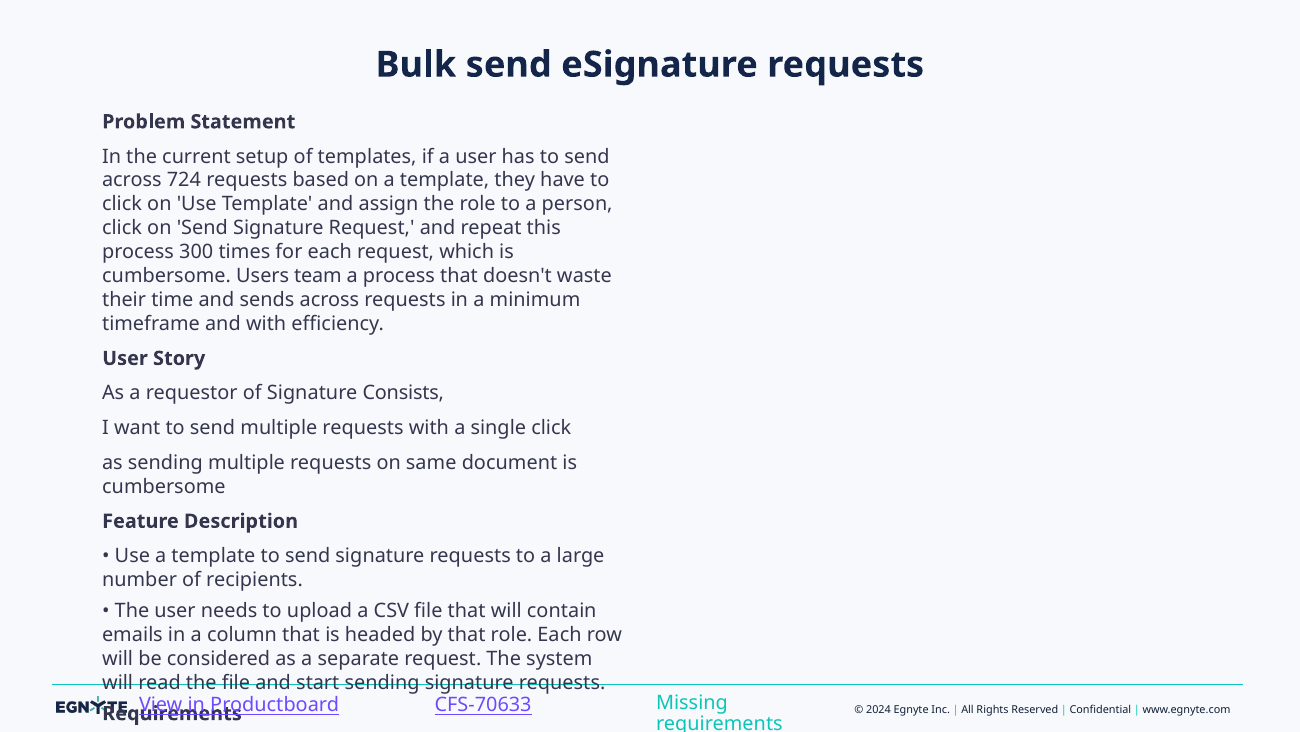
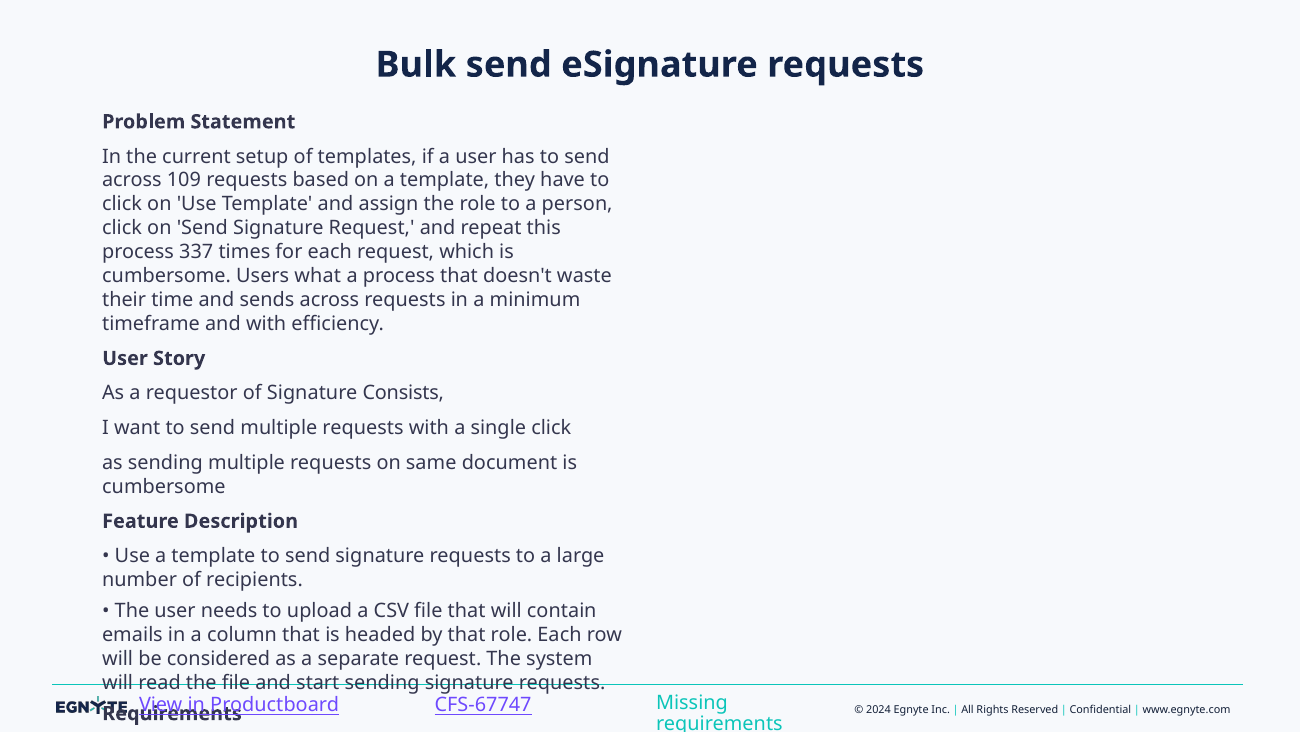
724: 724 -> 109 (184, 180)
300: 300 -> 337 (196, 252)
team: team -> what (318, 276)
CFS-70633: CFS-70633 -> CFS-67747 (483, 704)
